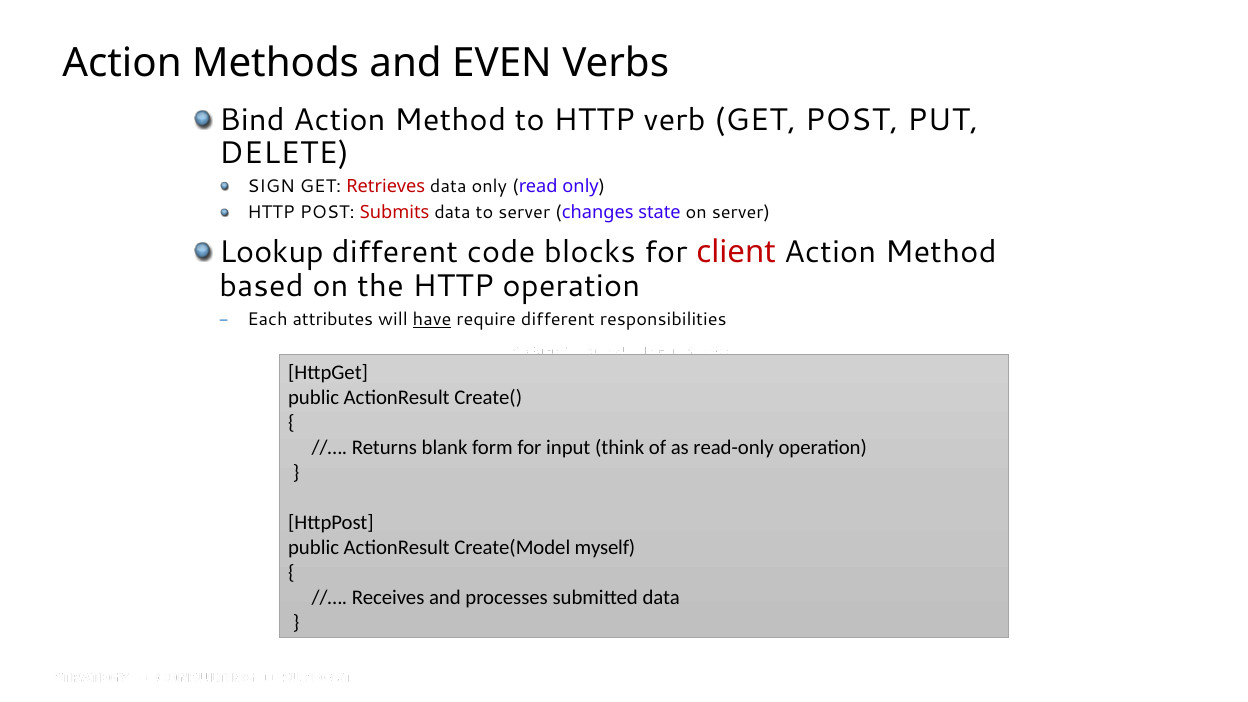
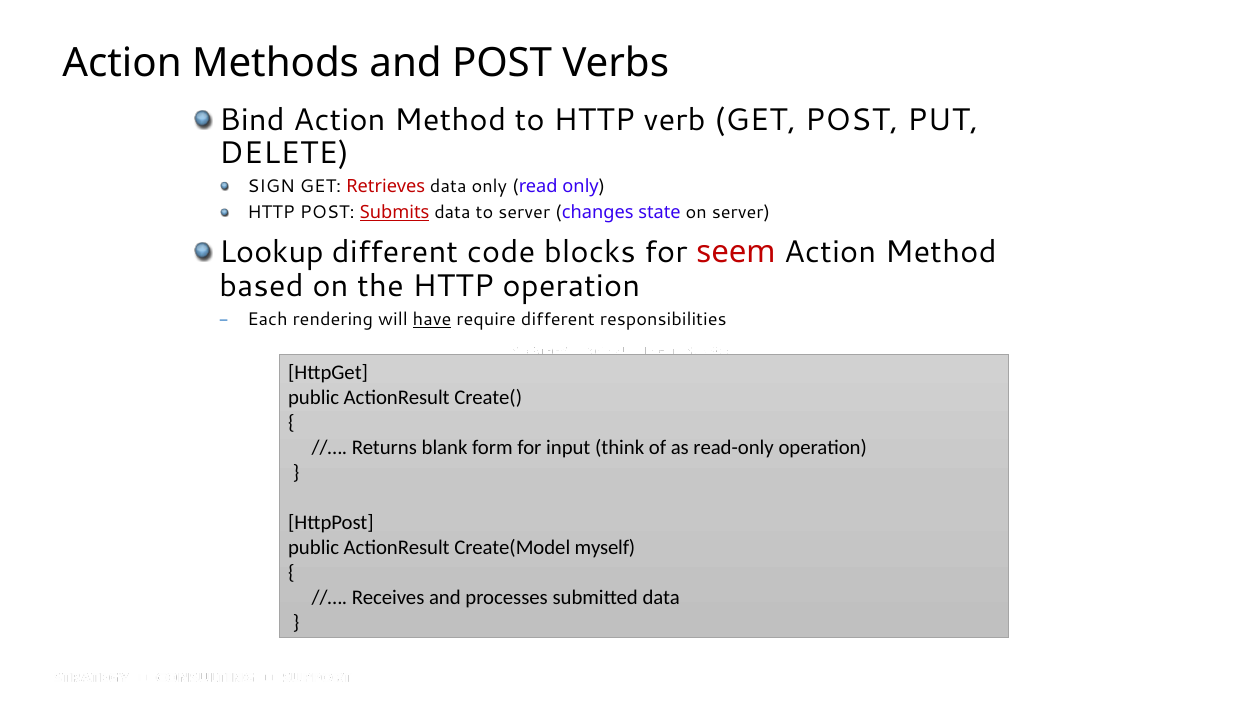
and EVEN: EVEN -> POST (502, 63)
Submits underline: none -> present (395, 213)
client: client -> seem (736, 253)
attributes: attributes -> rendering (333, 319)
